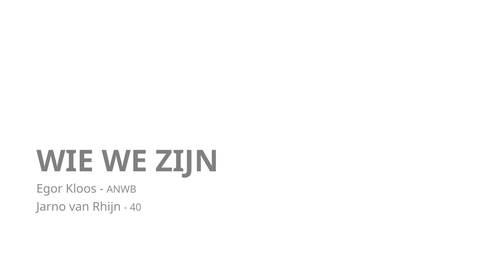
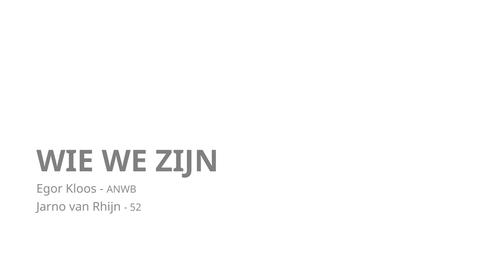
40: 40 -> 52 (136, 208)
